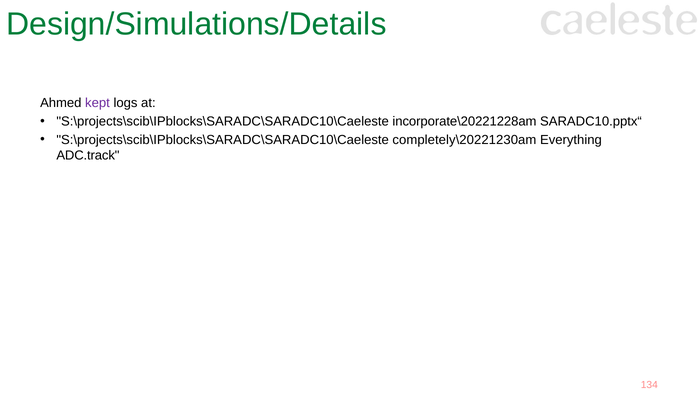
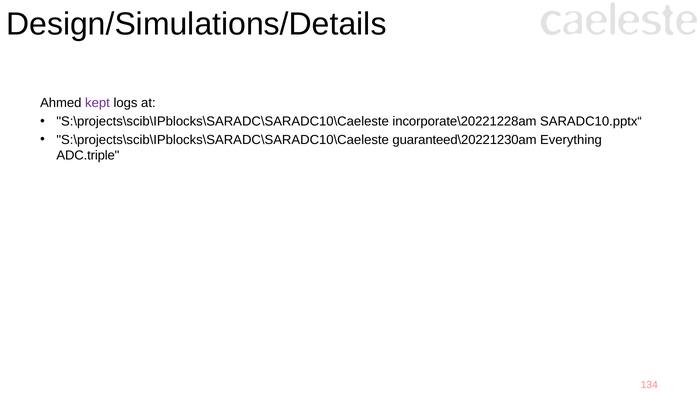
Design/Simulations/Details colour: green -> black (196, 24)
completely\20221230am: completely\20221230am -> guaranteed\20221230am (464, 140)
ADC.track: ADC.track -> ADC.triple (88, 155)
